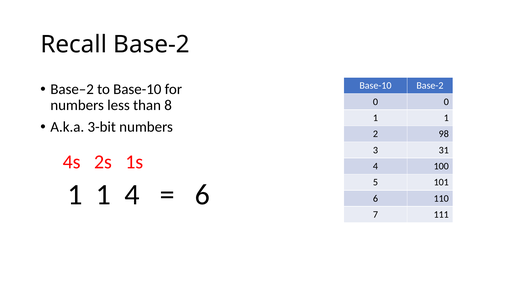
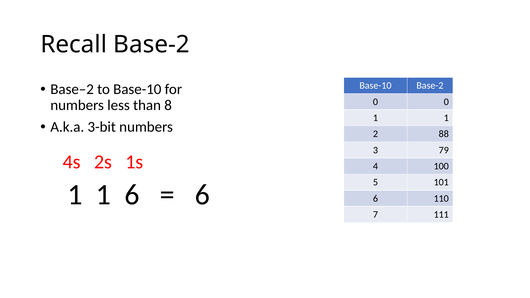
98: 98 -> 88 (444, 134)
31: 31 -> 79 (444, 150)
1 4: 4 -> 6 (132, 195)
